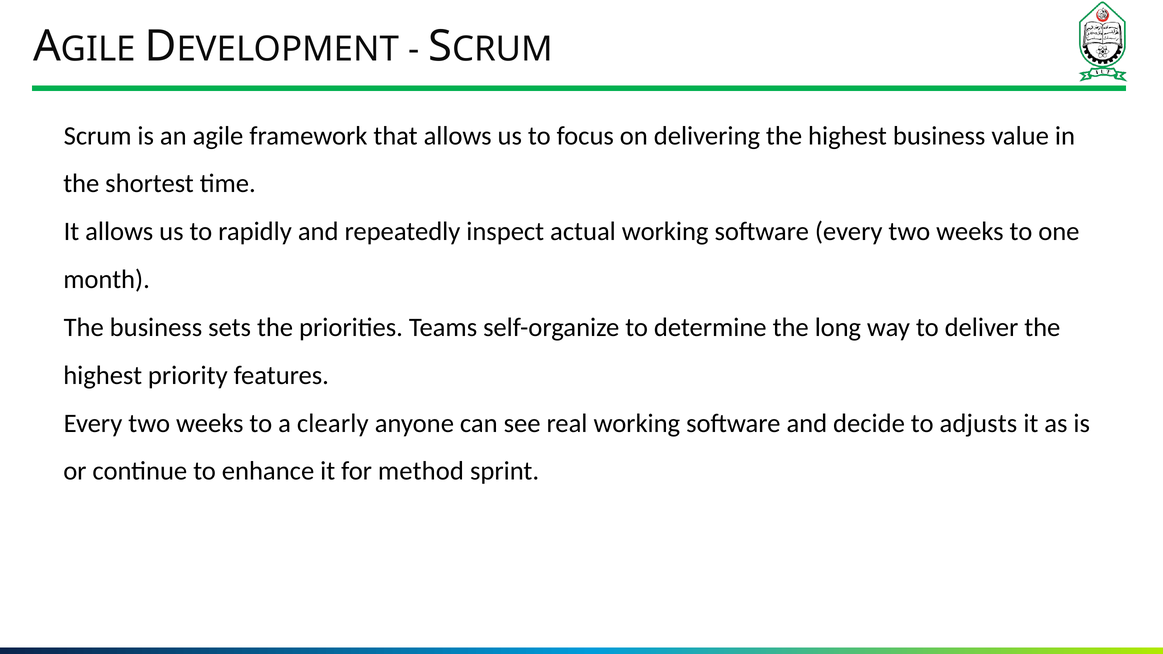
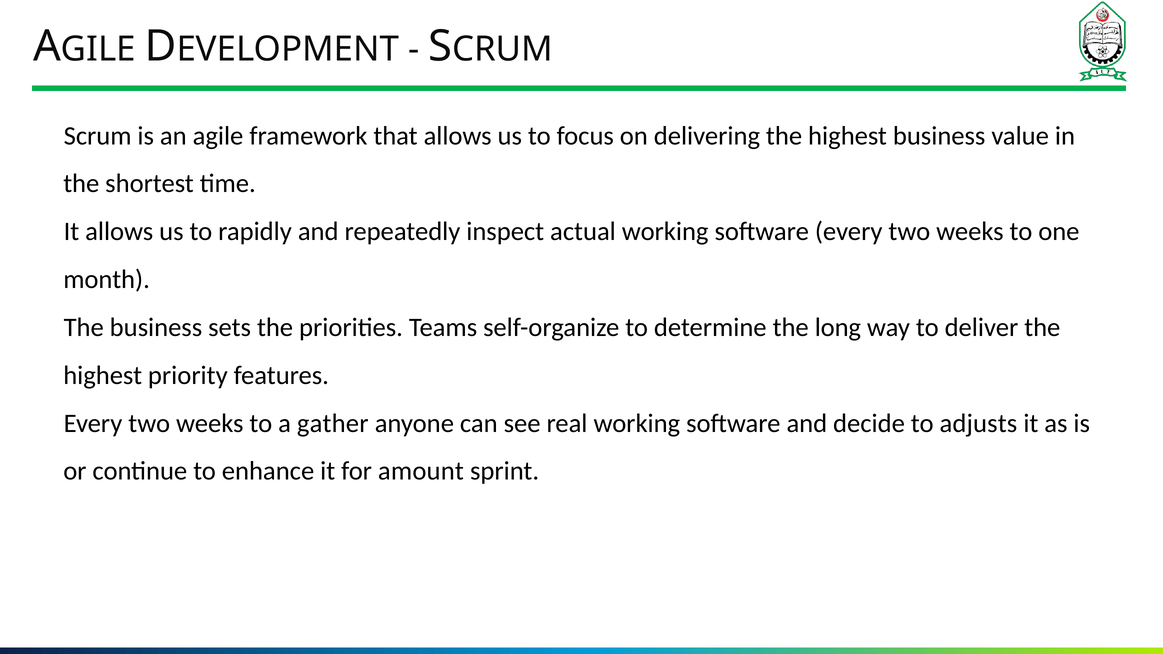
clearly: clearly -> gather (333, 424)
method: method -> amount (421, 471)
